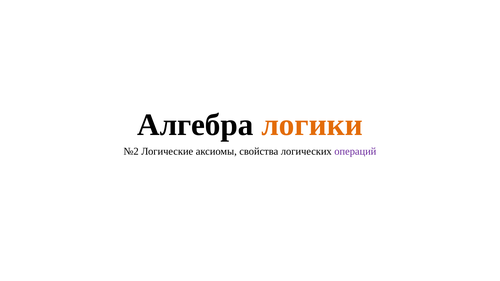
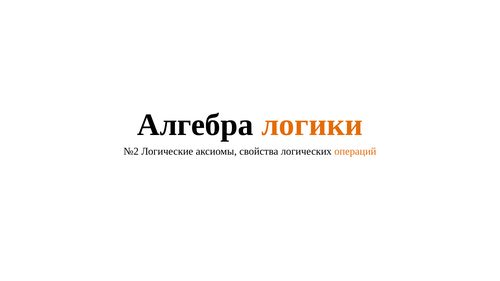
операций colour: purple -> orange (355, 151)
